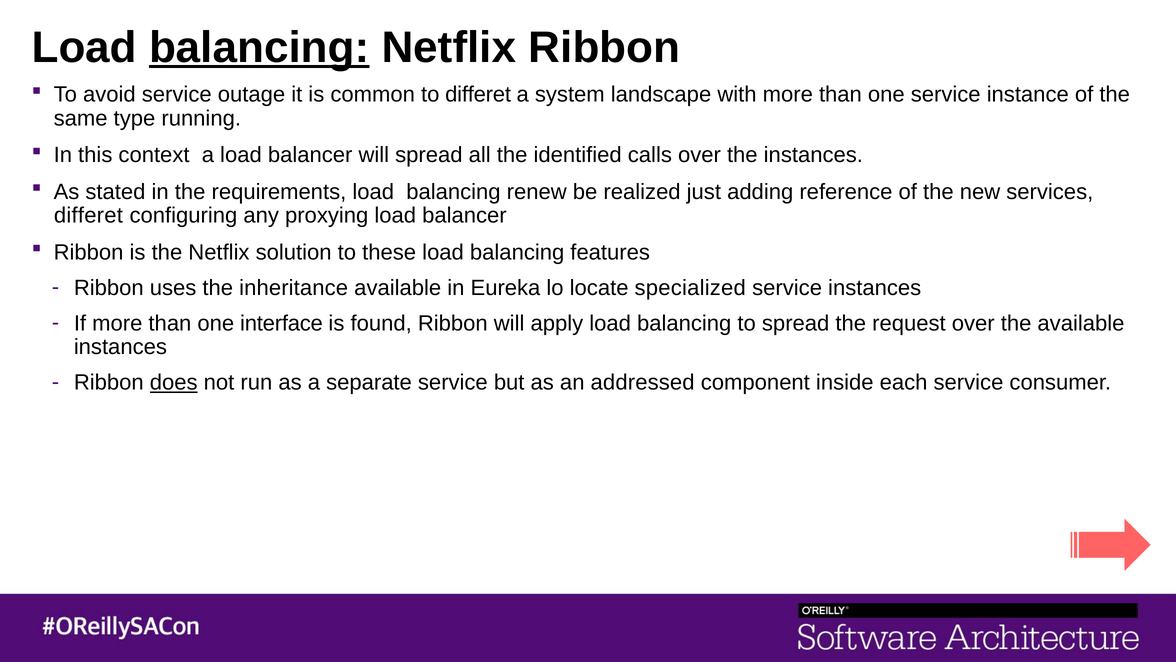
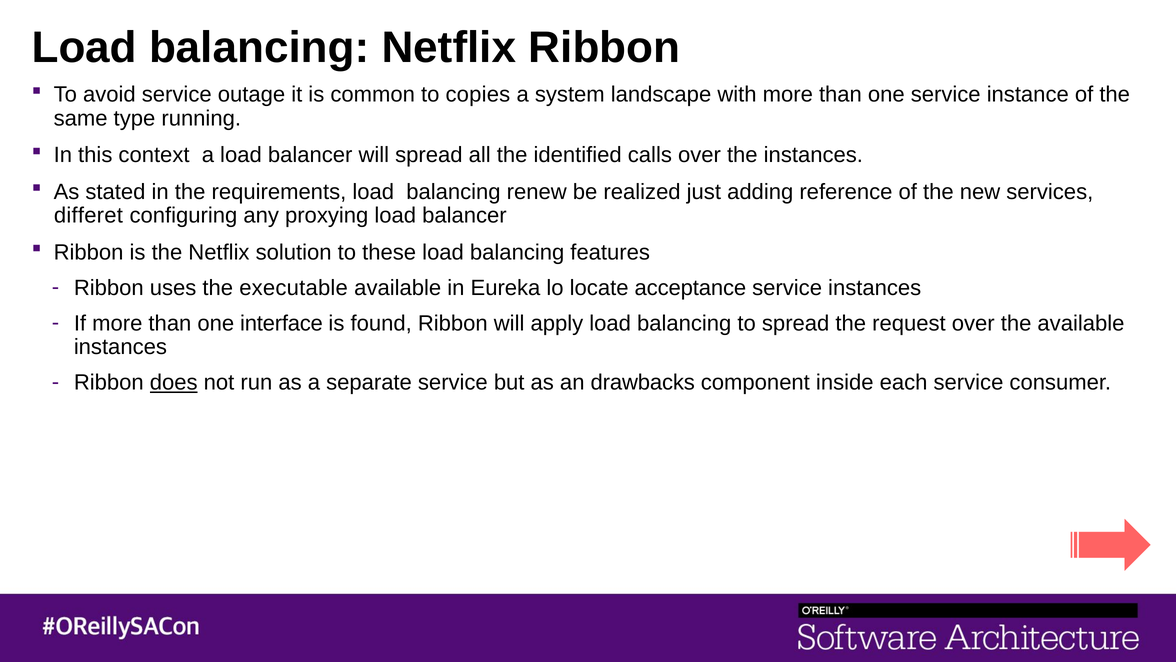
balancing underline: present -> none (259, 47)
to differet: differet -> copies (478, 94)
inheritance: inheritance -> executable (294, 288)
specialized: specialized -> acceptance (690, 288)
addressed: addressed -> drawbacks (643, 382)
